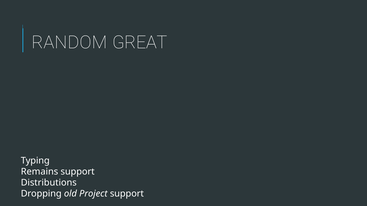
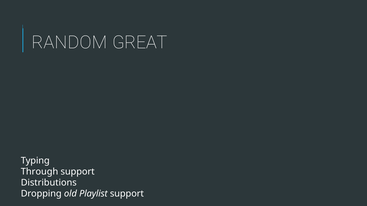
Remains: Remains -> Through (40, 172)
Project: Project -> Playlist (93, 194)
